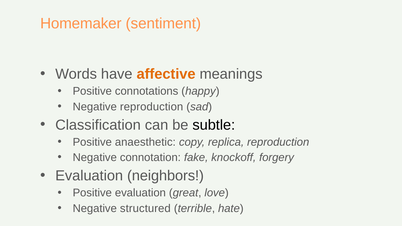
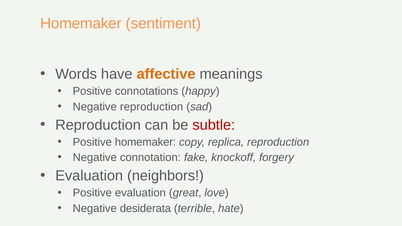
Classification: Classification -> Reproduction (98, 125)
subtle colour: black -> red (214, 125)
Positive anaesthetic: anaesthetic -> homemaker (145, 142)
structured: structured -> desiderata (145, 208)
